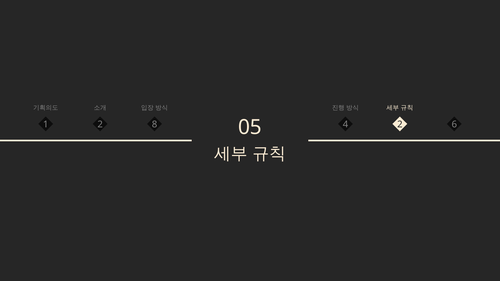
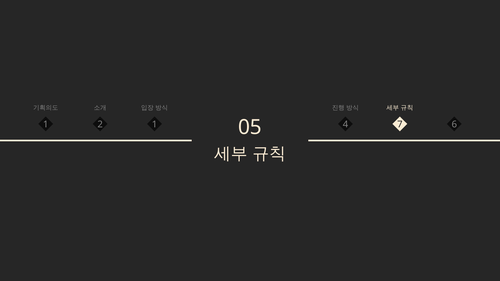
1 8: 8 -> 1 (155, 125)
4 2: 2 -> 7 (400, 125)
